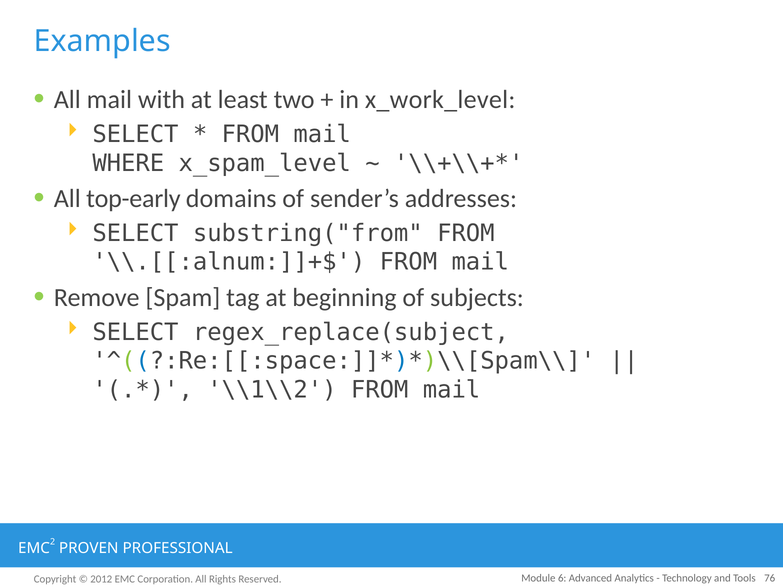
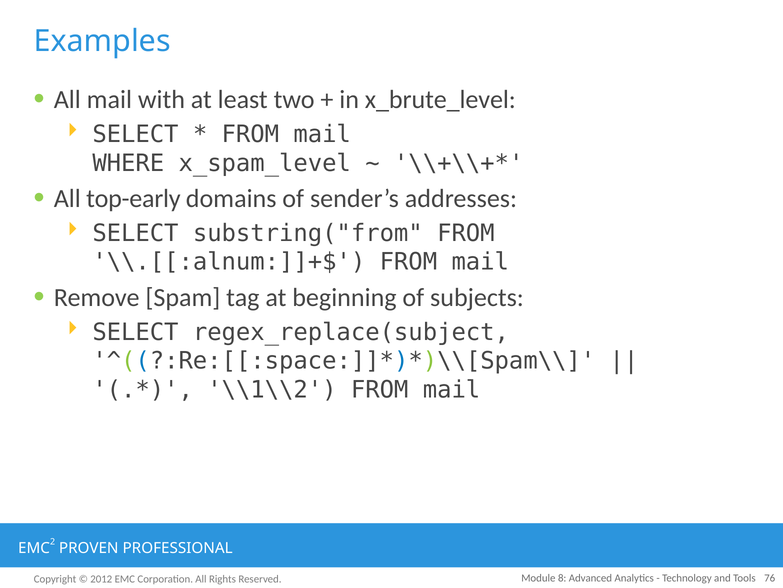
x_work_level: x_work_level -> x_brute_level (440, 100)
6: 6 -> 8 (562, 578)
